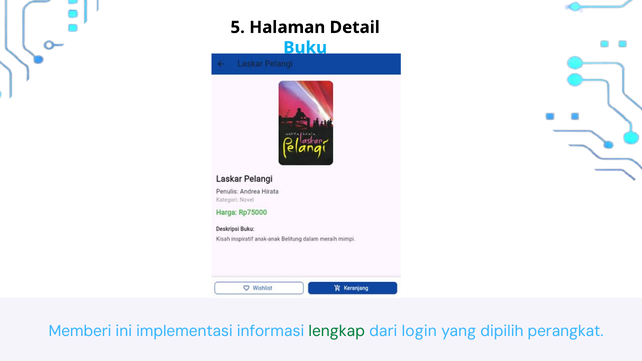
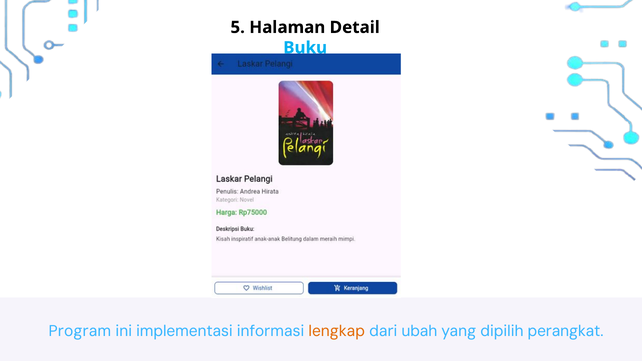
Memberi: Memberi -> Program (80, 331)
lengkap colour: green -> orange (337, 331)
login: login -> ubah (419, 331)
